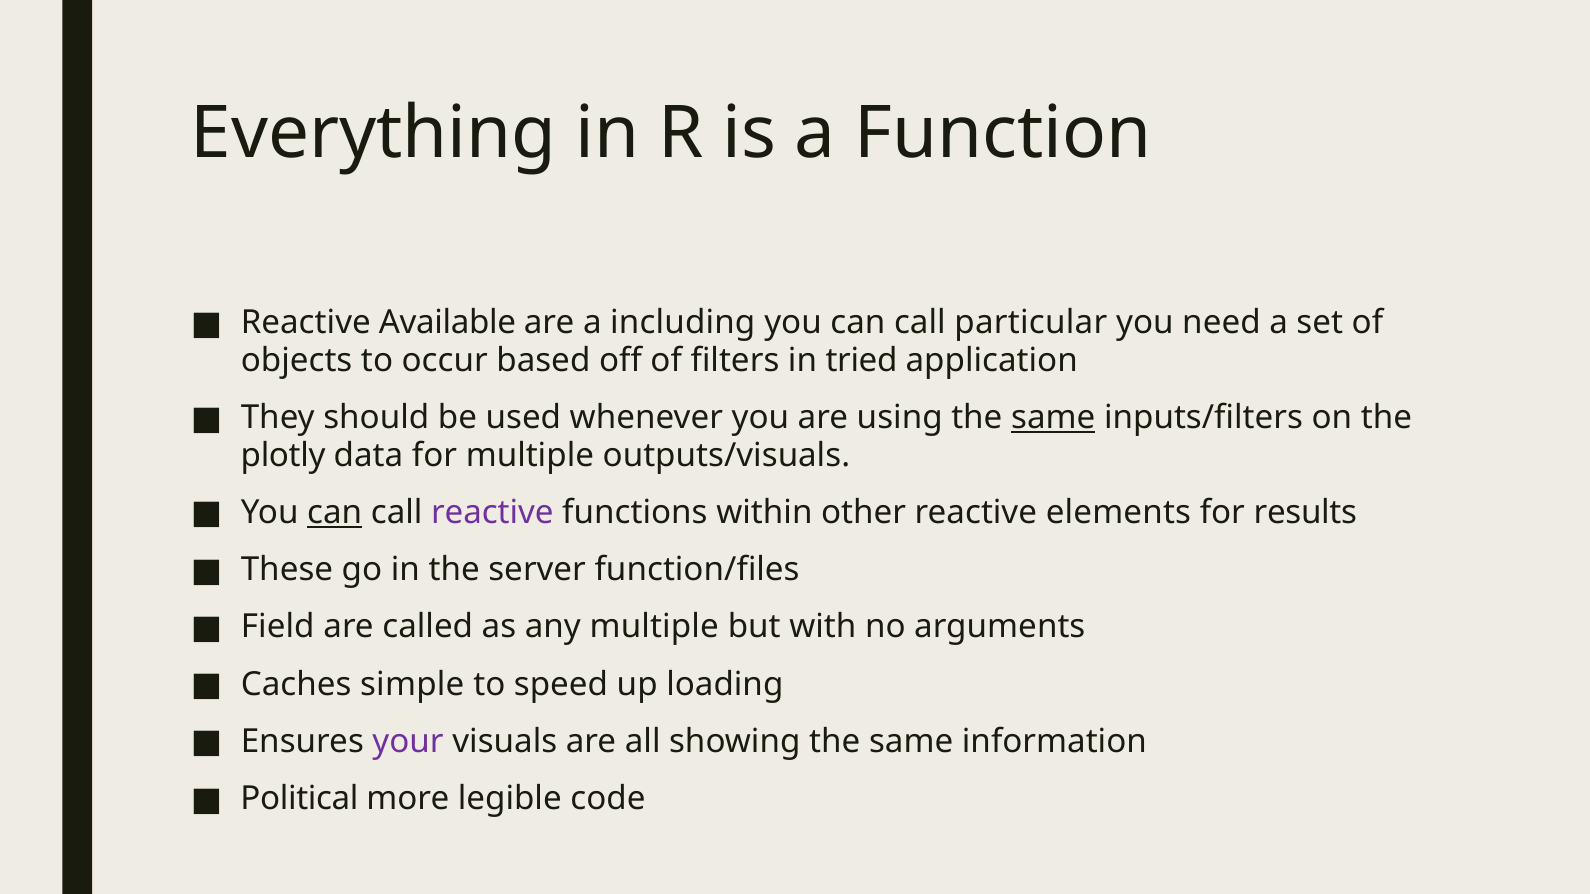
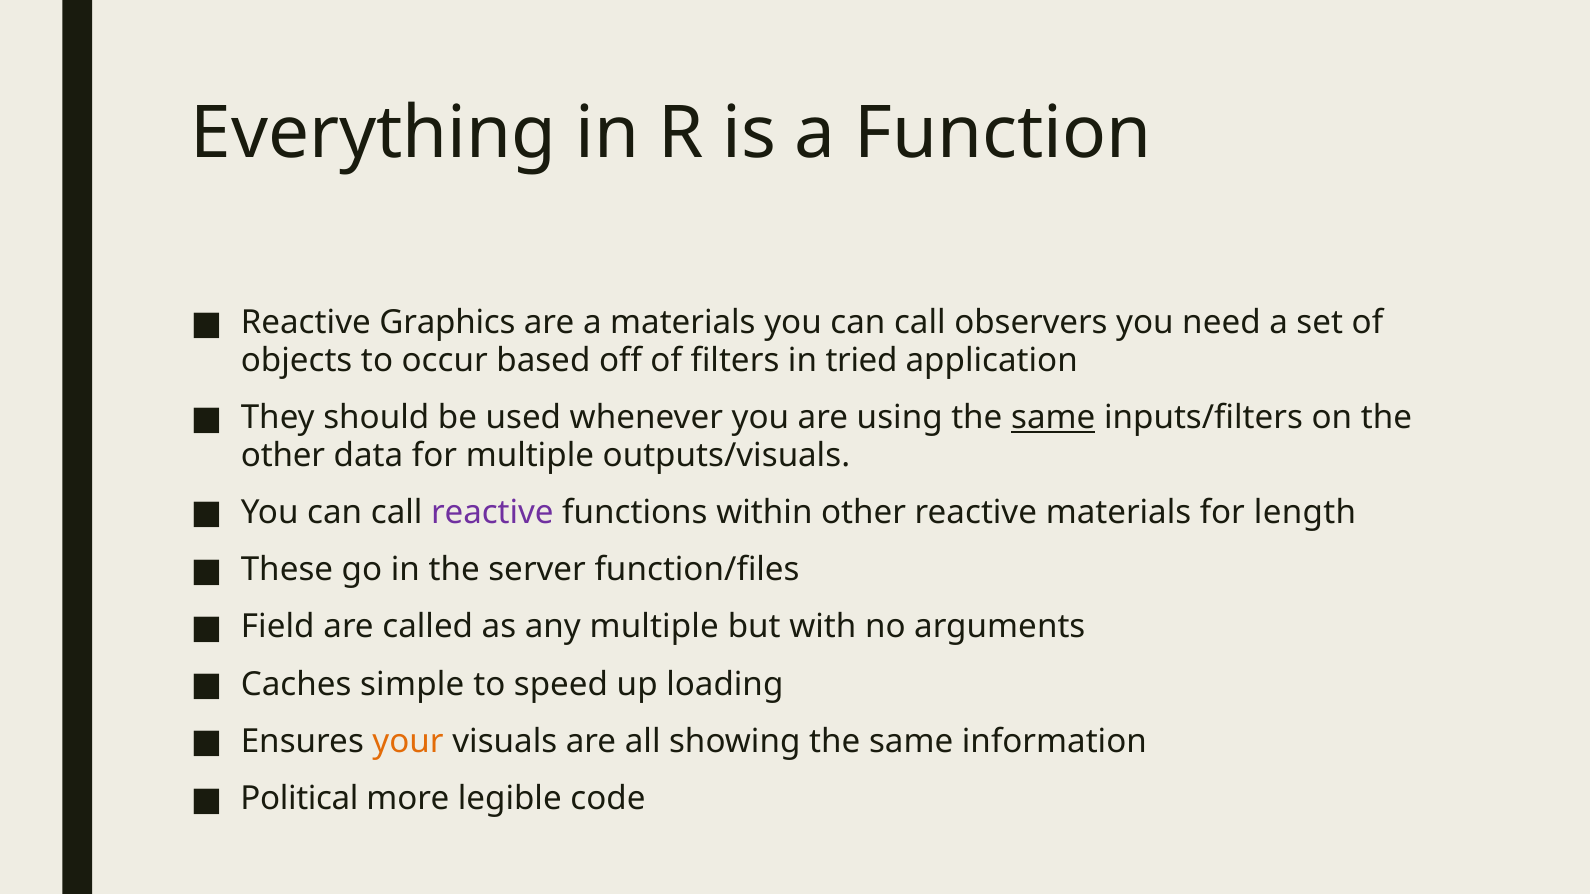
Available: Available -> Graphics (447, 323)
a including: including -> materials (683, 323)
particular: particular -> observers (1031, 323)
plotly: plotly -> other (283, 455)
can underline: present -> none (335, 513)
reactive elements: elements -> materials (1119, 513)
results: results -> length (1305, 513)
your colour: purple -> orange (408, 742)
